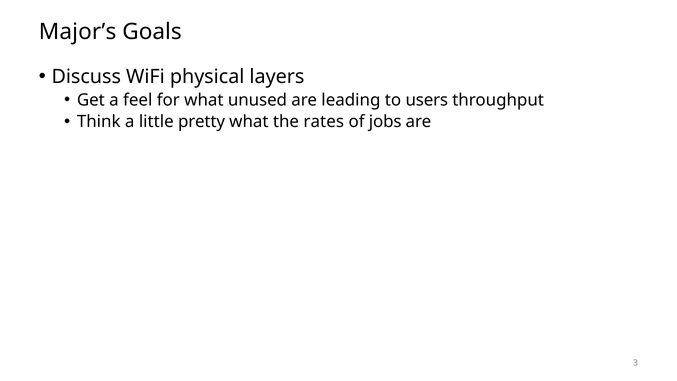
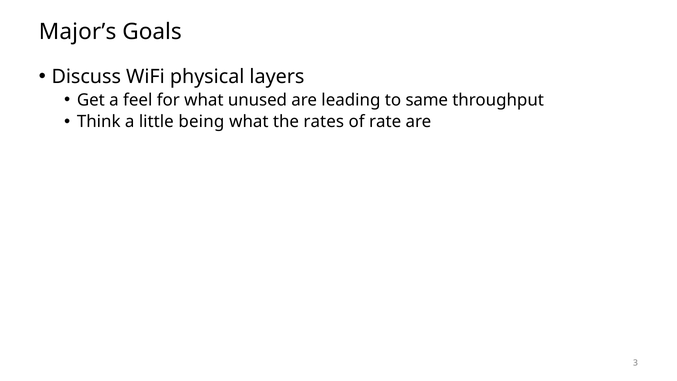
users: users -> same (427, 100)
pretty: pretty -> being (201, 122)
jobs: jobs -> rate (385, 122)
